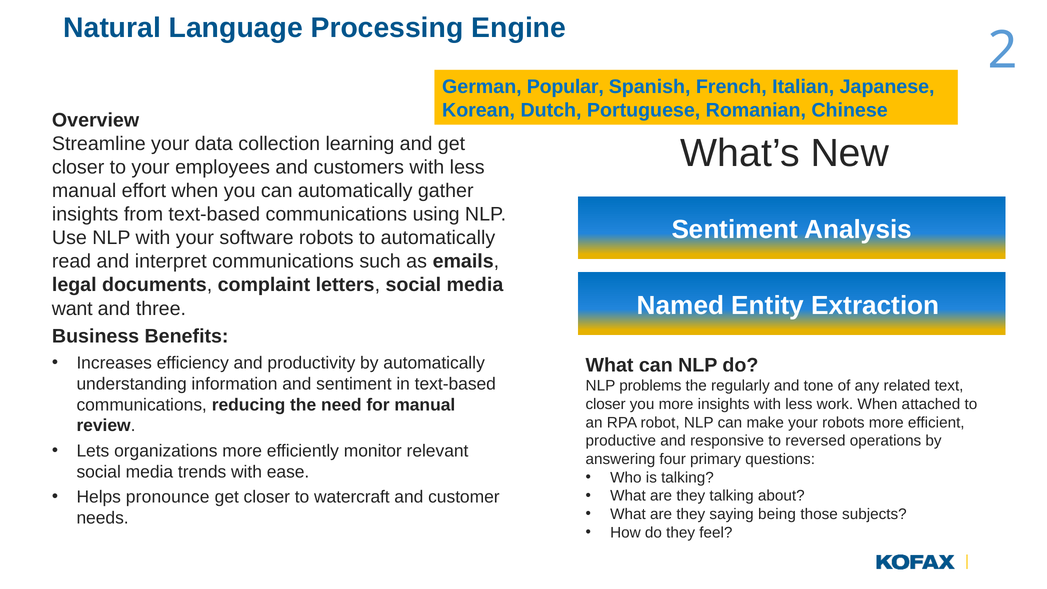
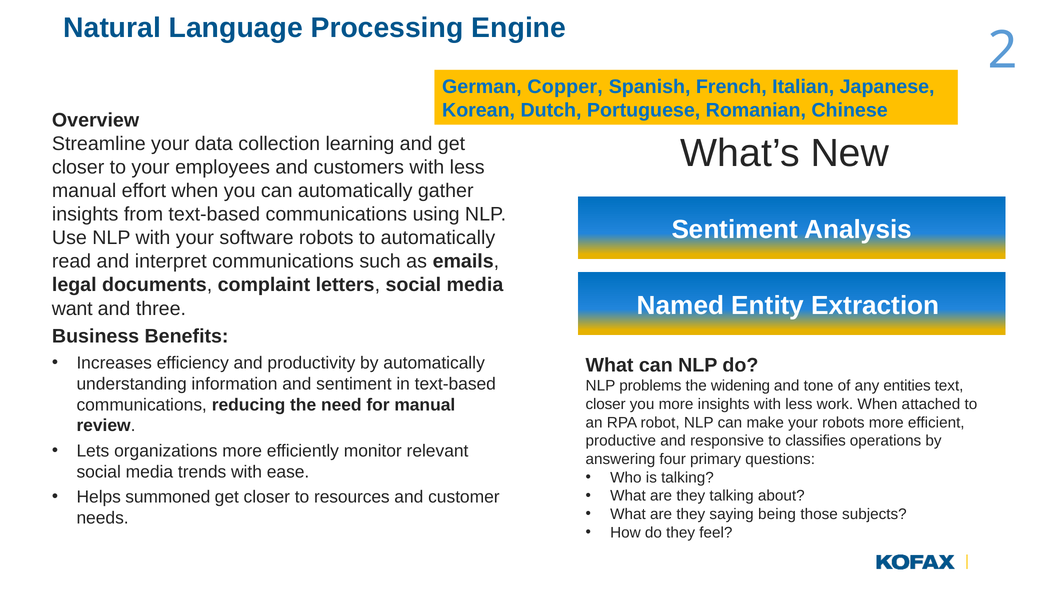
Popular: Popular -> Copper (565, 87)
regularly: regularly -> widening (741, 386)
related: related -> entities (907, 386)
reversed: reversed -> classifies (816, 441)
pronounce: pronounce -> summoned (168, 497)
watercraft: watercraft -> resources (352, 497)
